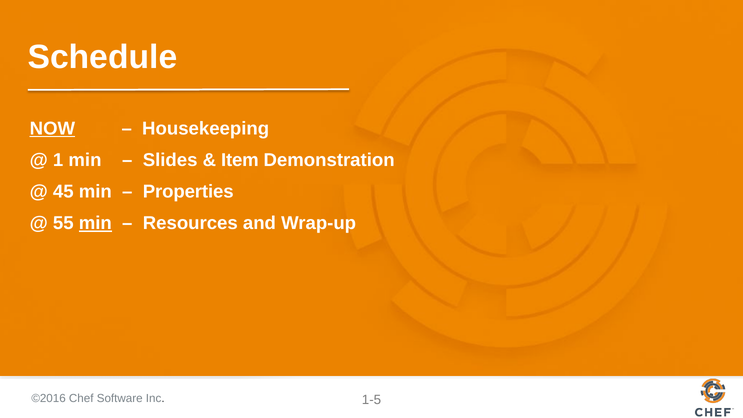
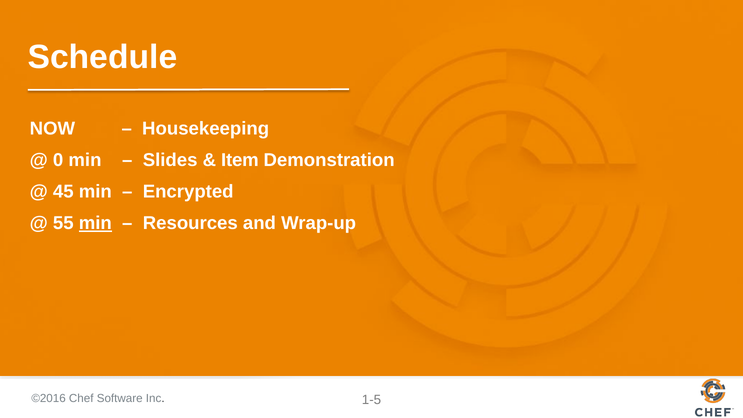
NOW underline: present -> none (52, 128)
1: 1 -> 0 (58, 160)
Properties: Properties -> Encrypted (188, 192)
